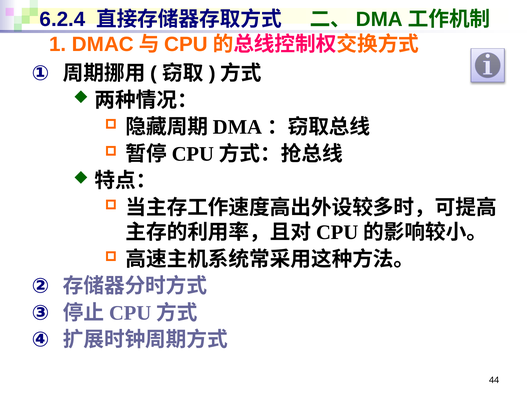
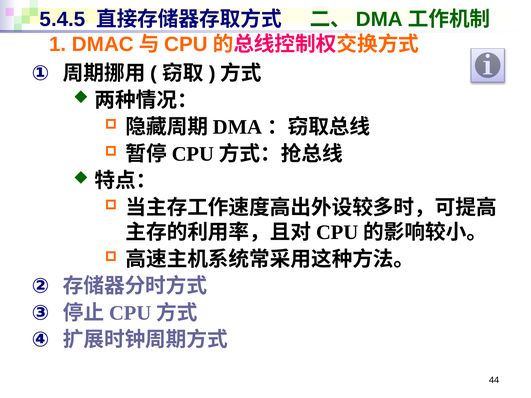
6.2.4: 6.2.4 -> 5.4.5 (63, 19)
